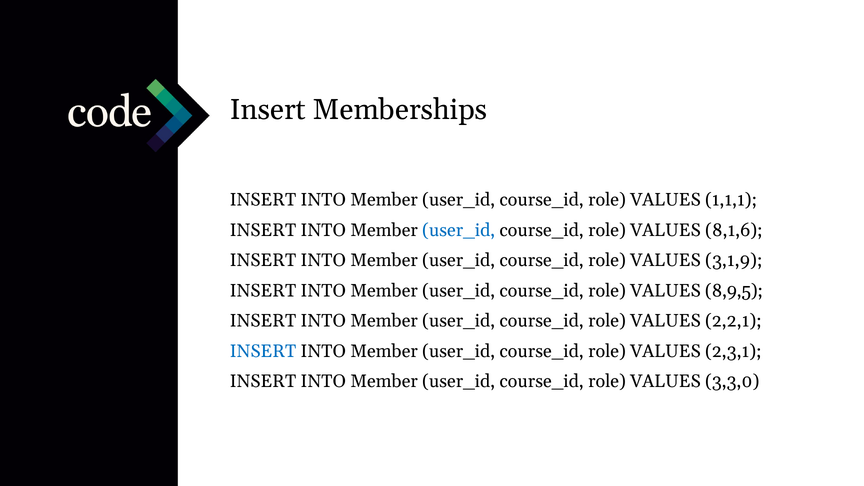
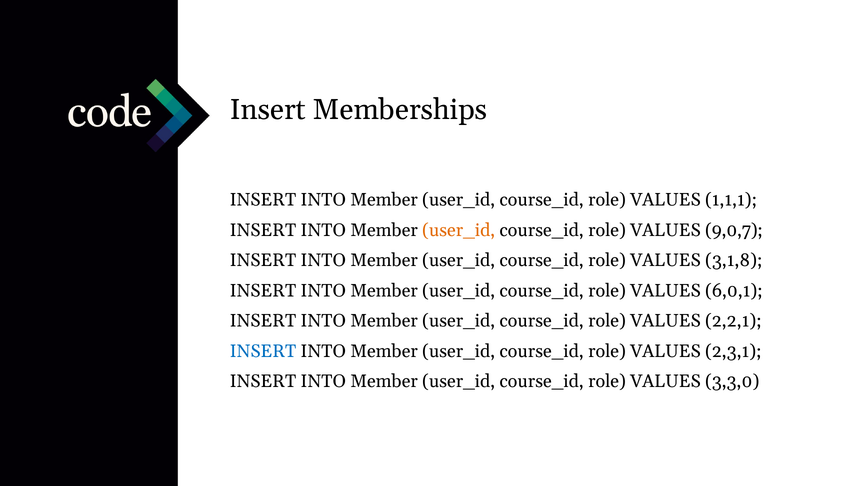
user_id colour: blue -> orange (459, 230)
8,1,6: 8,1,6 -> 9,0,7 (734, 230)
3,1,9: 3,1,9 -> 3,1,8 (734, 260)
8,9,5: 8,9,5 -> 6,0,1 (734, 291)
